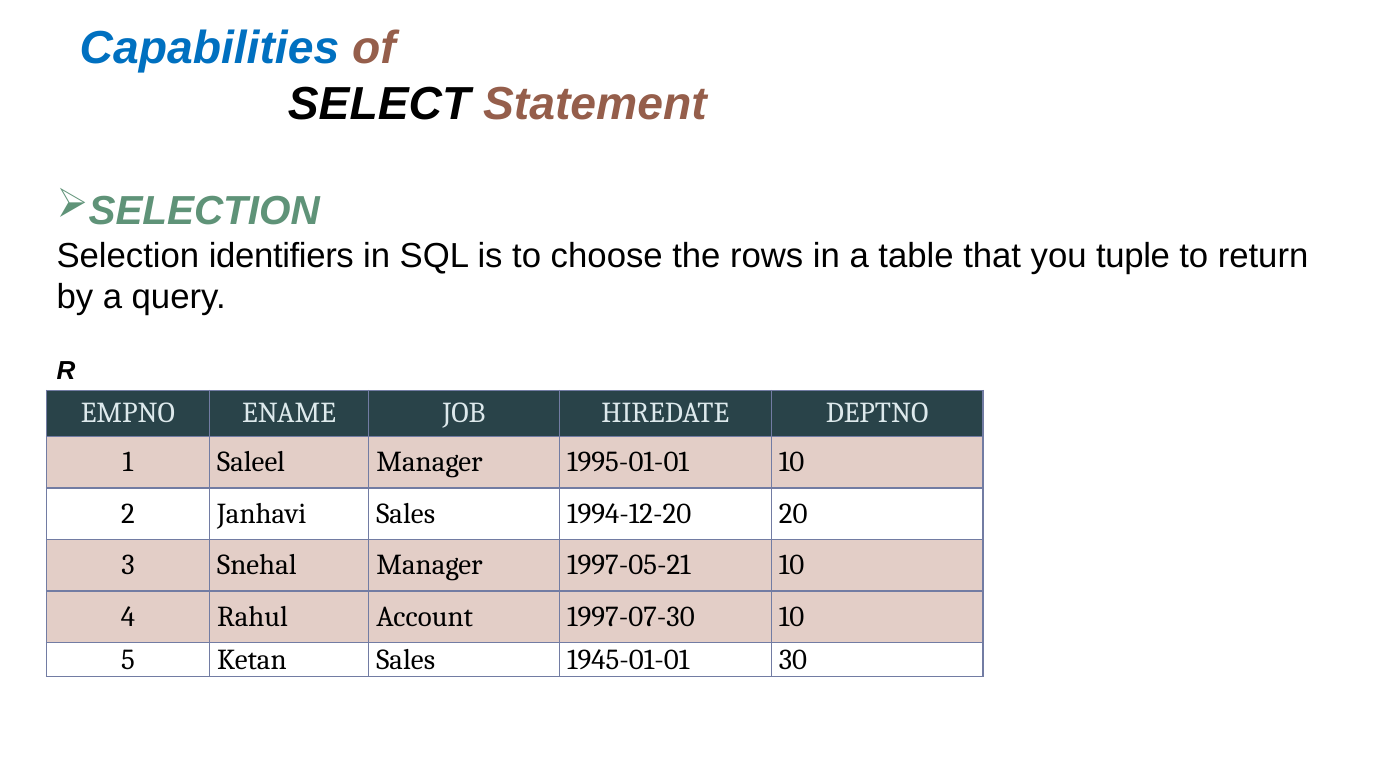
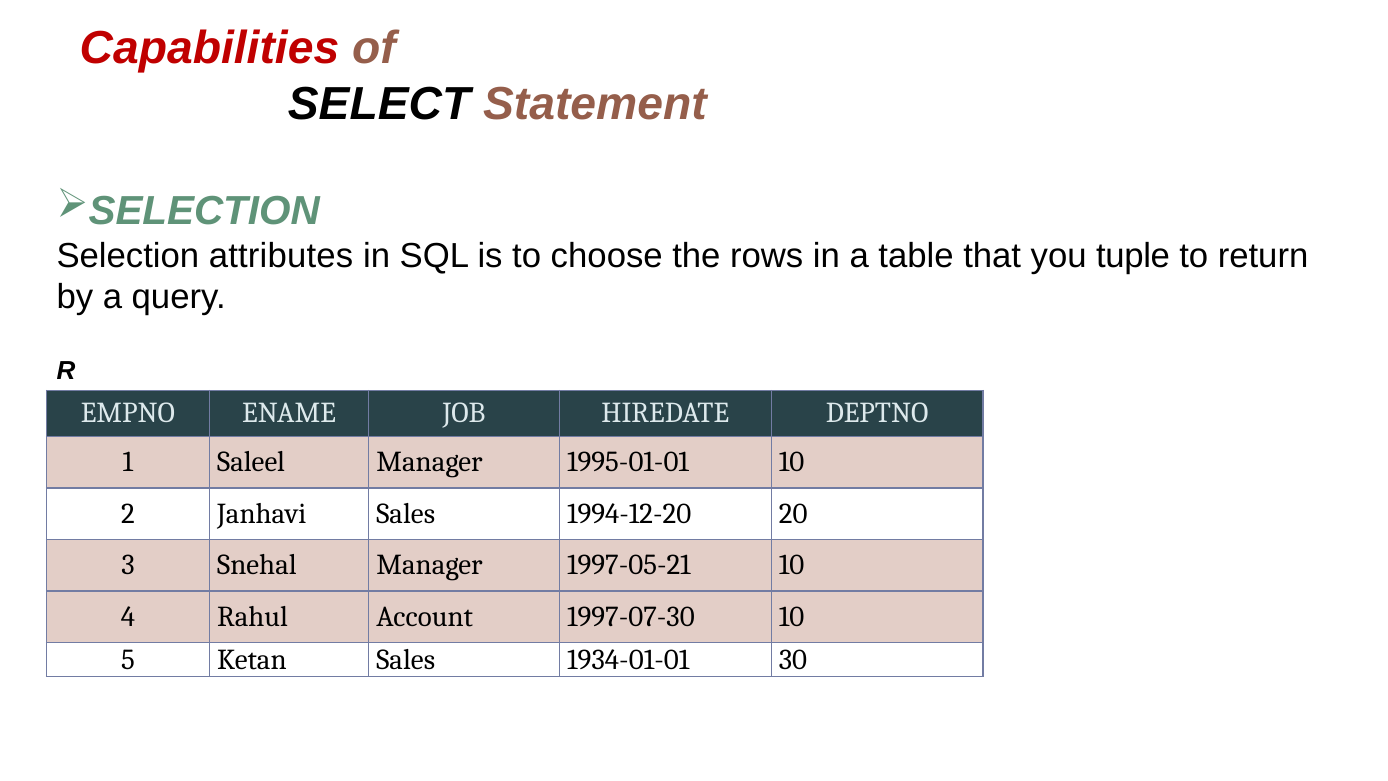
Capabilities colour: blue -> red (209, 49)
identifiers: identifiers -> attributes (281, 256)
1945-01-01: 1945-01-01 -> 1934-01-01 (628, 659)
